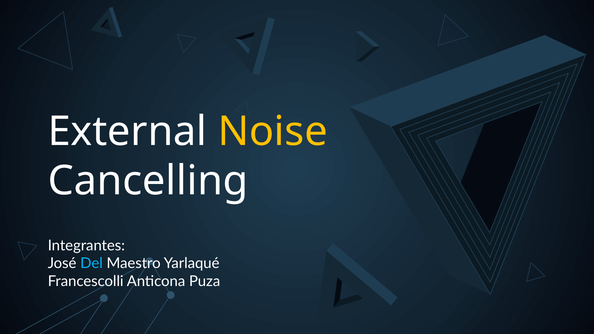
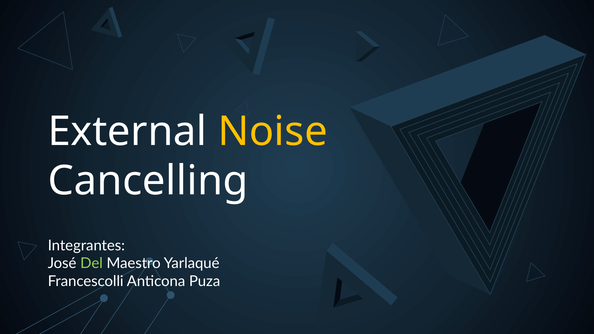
Del colour: light blue -> light green (92, 263)
